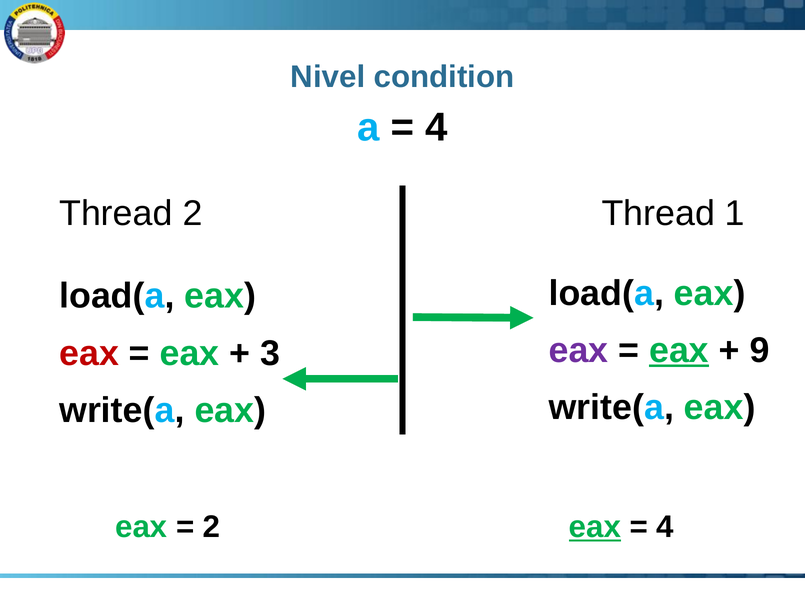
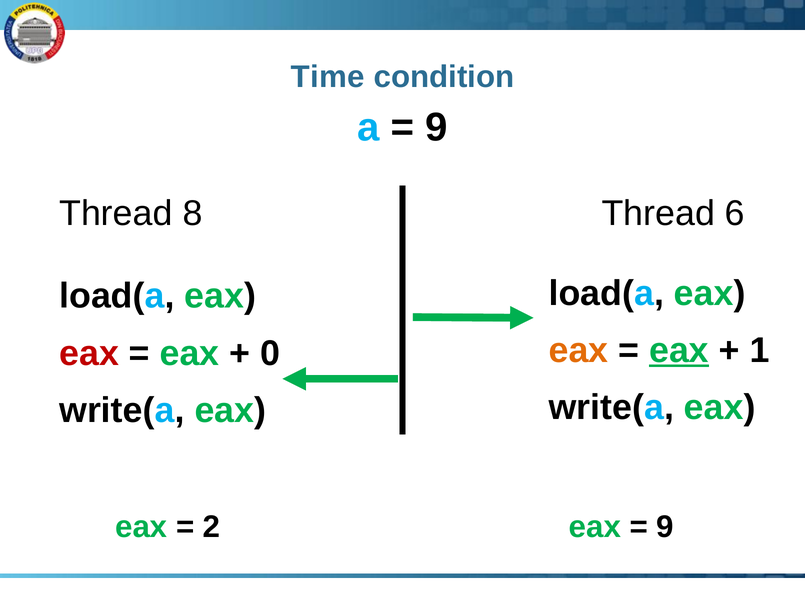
Nivel: Nivel -> Time (328, 77)
4: 4 -> 9 (436, 128)
Thread 2: 2 -> 8 (193, 214)
1: 1 -> 6 (735, 214)
eax colour: purple -> orange (579, 351)
9: 9 -> 1 (760, 351)
3: 3 -> 0 (270, 354)
eax underline: present -> none (595, 528)
4: 4 -> 9 (665, 528)
